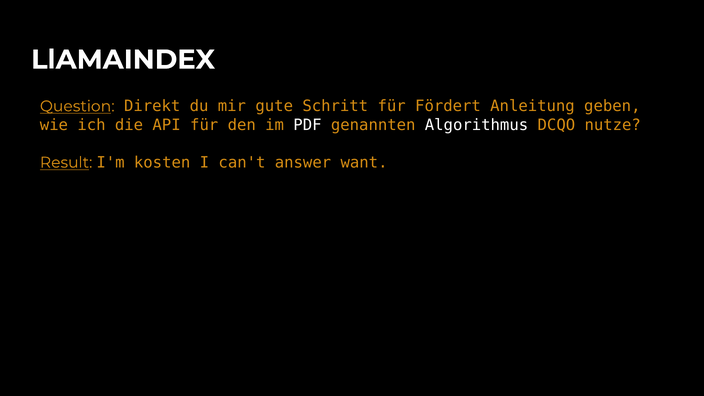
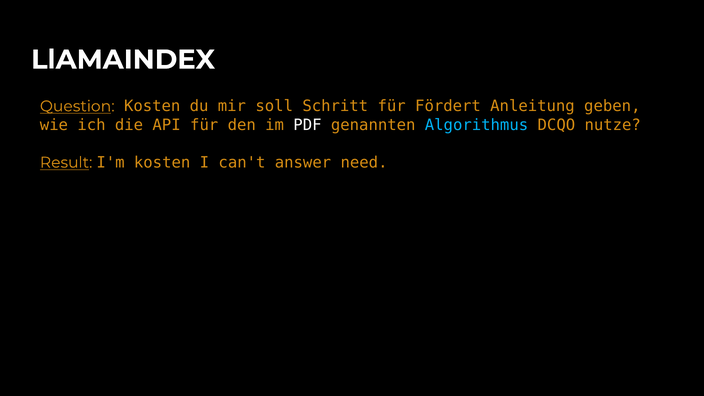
Question Direkt: Direkt -> Kosten (152, 106)
gute: gute -> soll (274, 106)
Algorithmus colour: white -> light blue (477, 125)
want: want -> need (364, 163)
